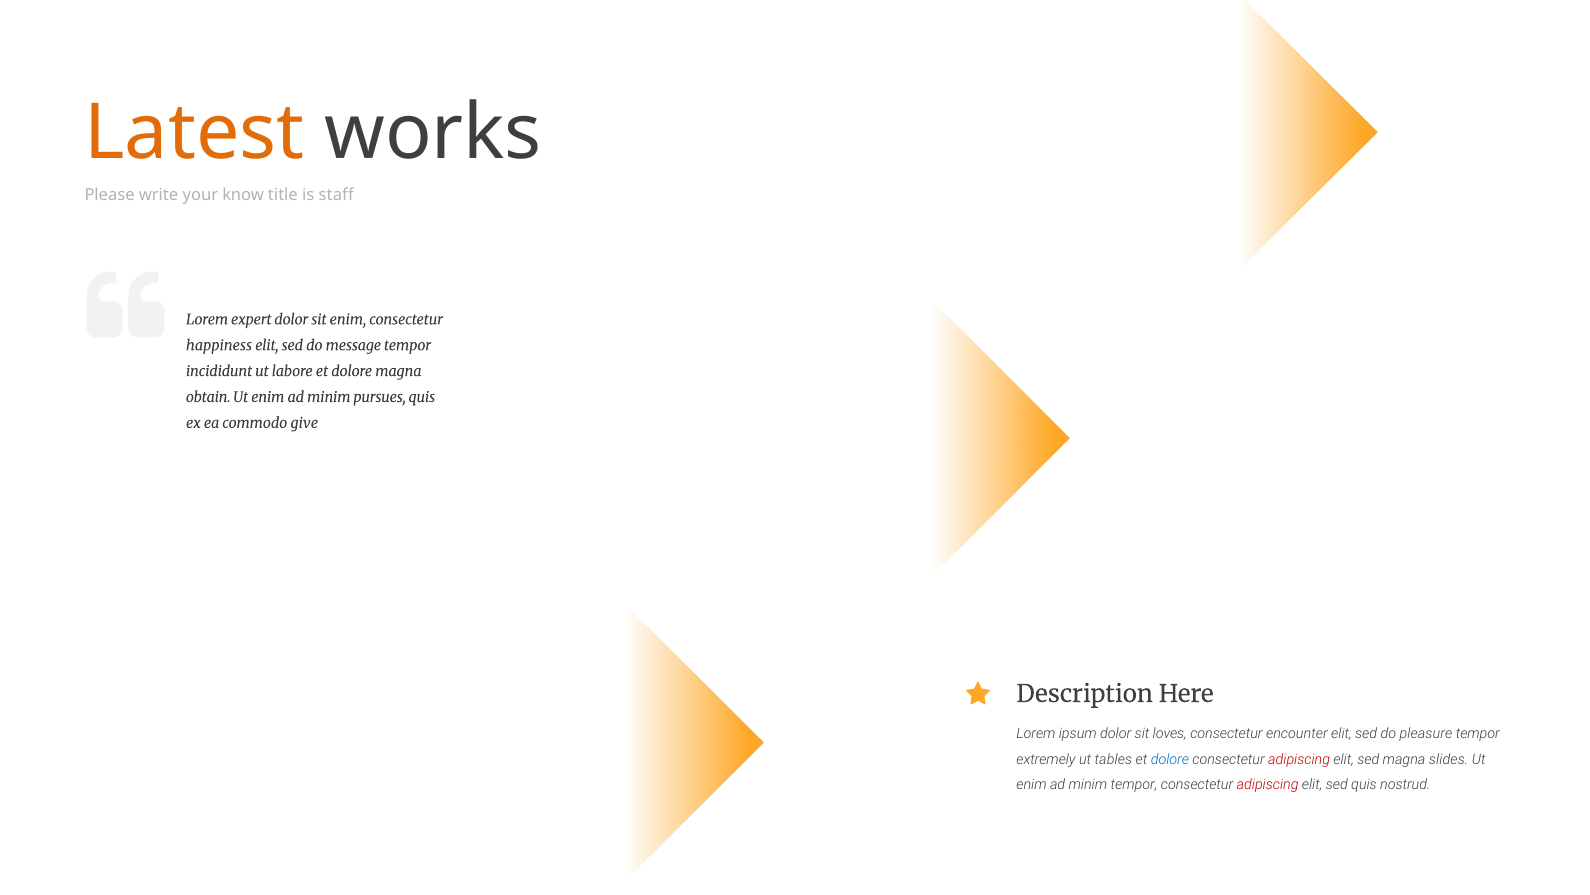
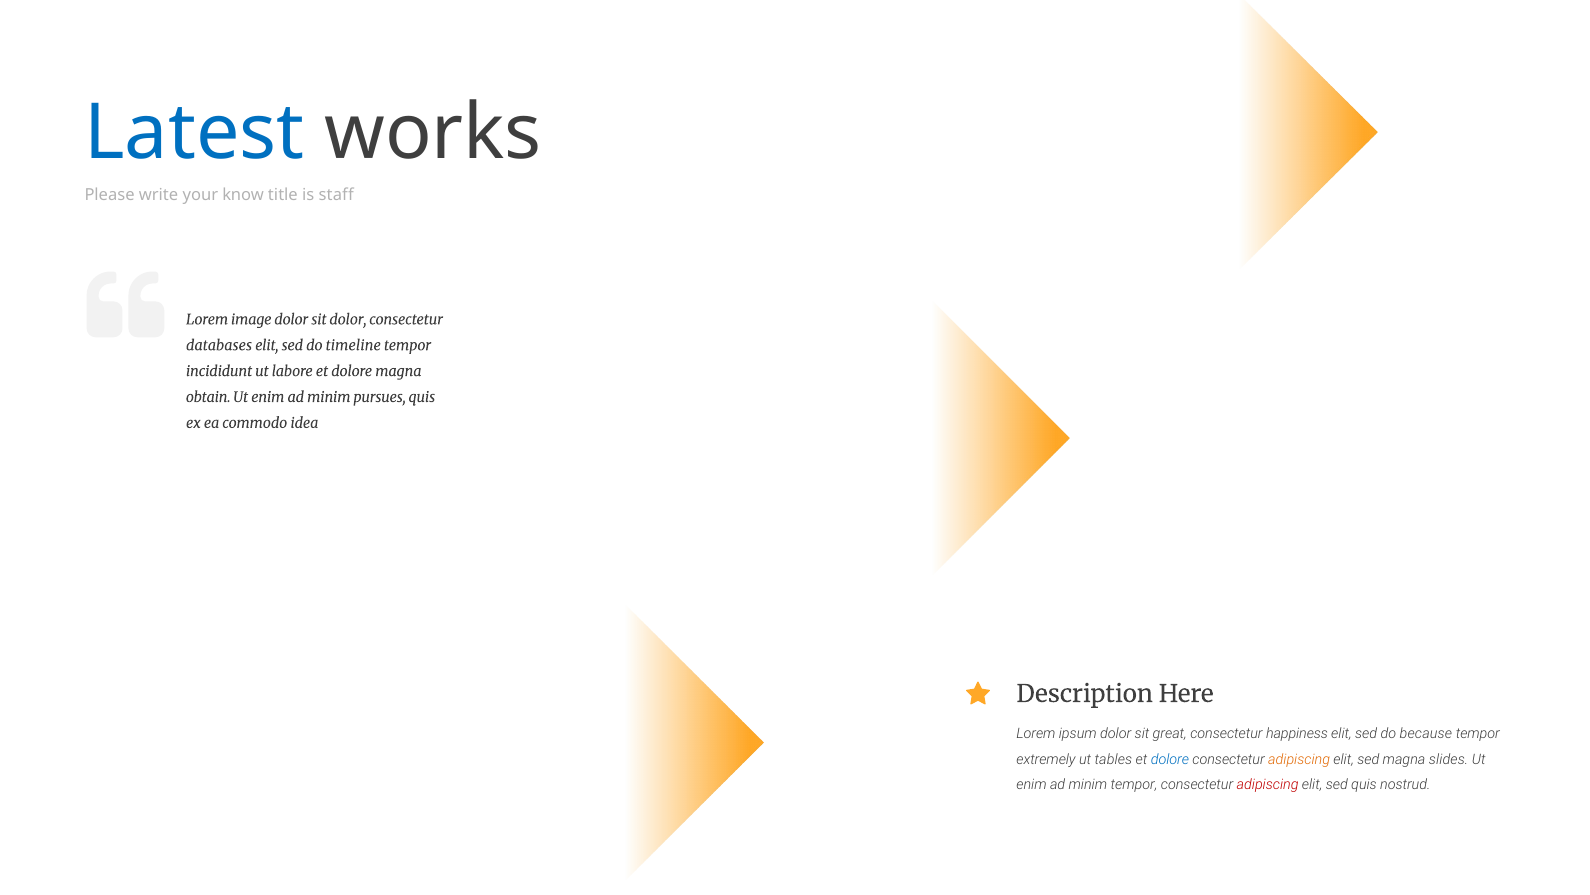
Latest colour: orange -> blue (194, 133)
expert: expert -> image (251, 319)
sit enim: enim -> dolor (348, 319)
happiness: happiness -> databases (219, 345)
message: message -> timeline (353, 345)
give: give -> idea (304, 423)
loves: loves -> great (1170, 733)
encounter: encounter -> happiness (1297, 733)
pleasure: pleasure -> because (1426, 733)
adipiscing colour: red -> orange (1299, 759)
